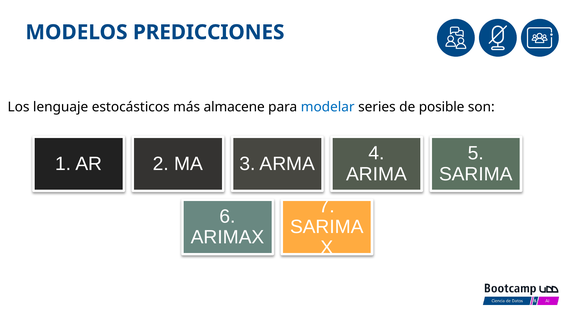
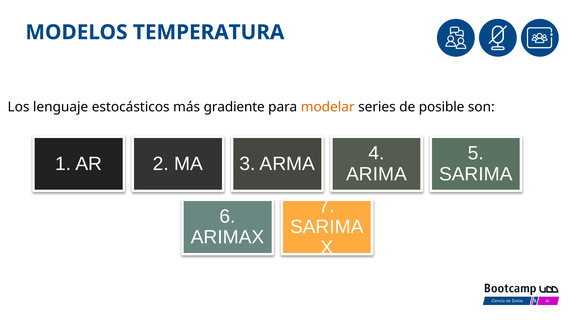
PREDICCIONES: PREDICCIONES -> TEMPERATURA (209, 32)
almacene: almacene -> gradiente (234, 107)
modelar colour: blue -> orange (328, 107)
